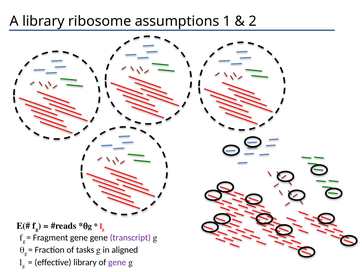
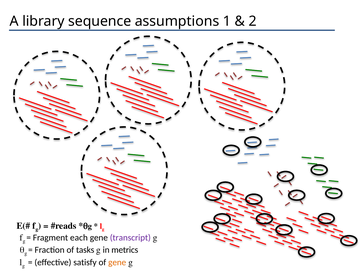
ribosome: ribosome -> sequence (100, 21)
Fragment gene: gene -> each (79, 237)
aligned: aligned -> metrics (125, 249)
effective library: library -> satisfy (85, 262)
gene colour: purple -> orange (117, 262)
